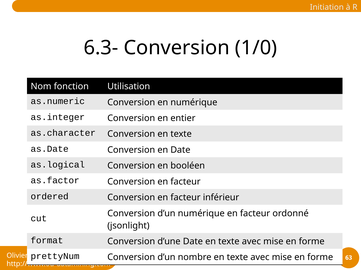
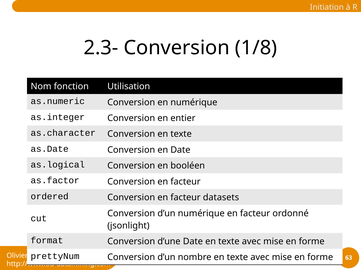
6.3-: 6.3- -> 2.3- (101, 48)
1/0: 1/0 -> 1/8 (256, 48)
inférieur: inférieur -> datasets (221, 198)
